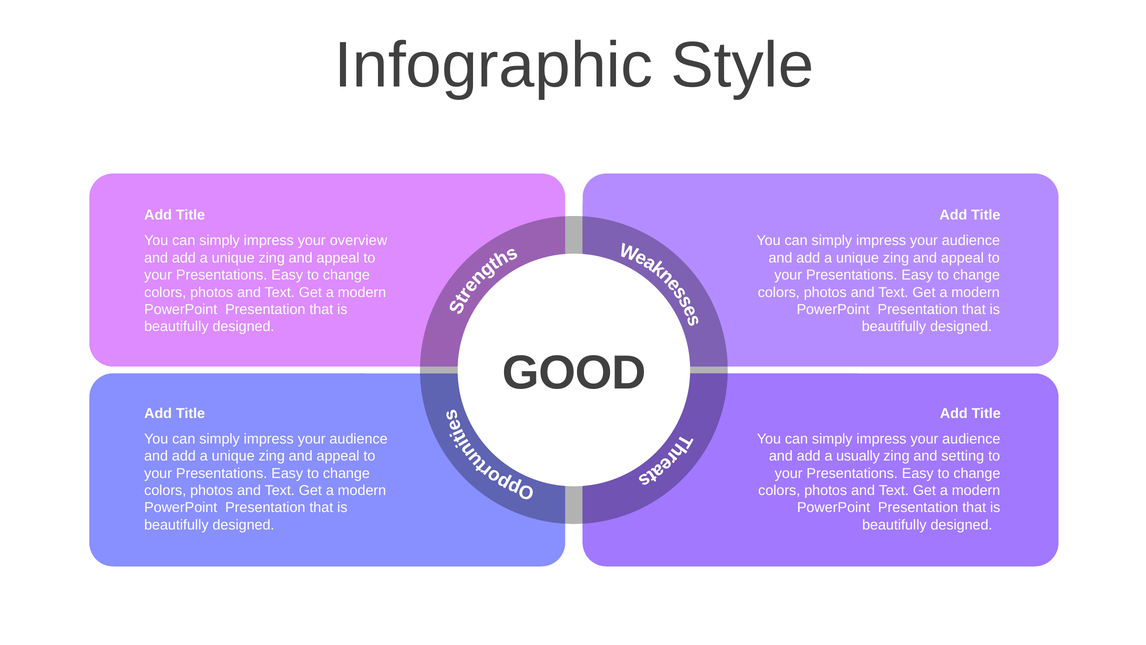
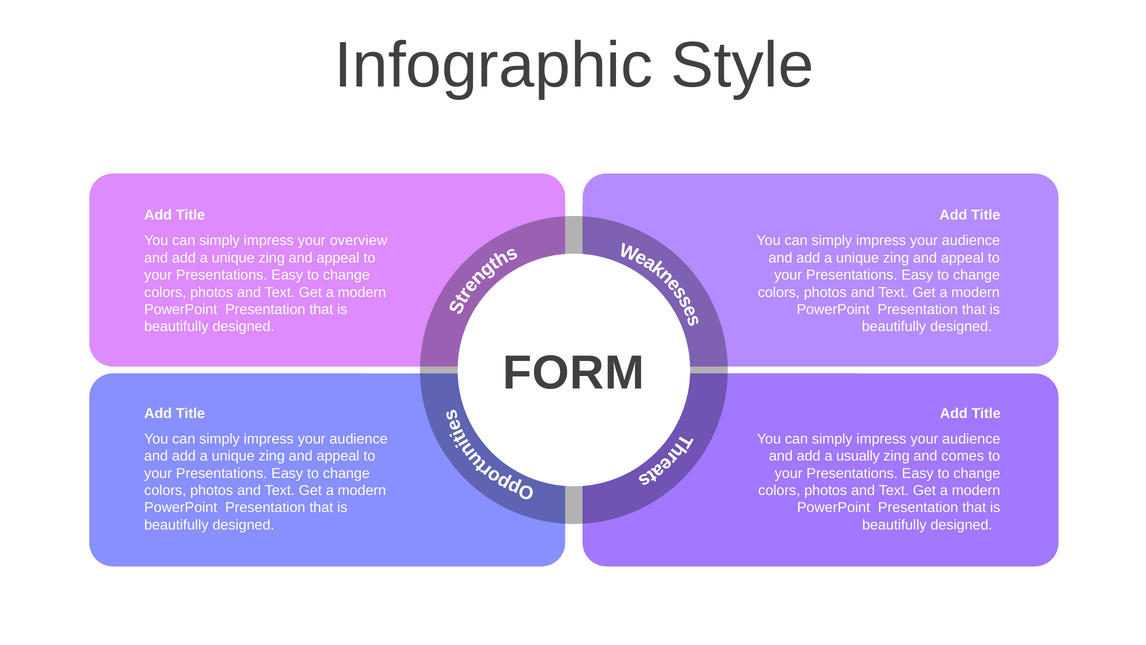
GOOD: GOOD -> FORM (574, 373)
setting: setting -> comes (963, 456)
